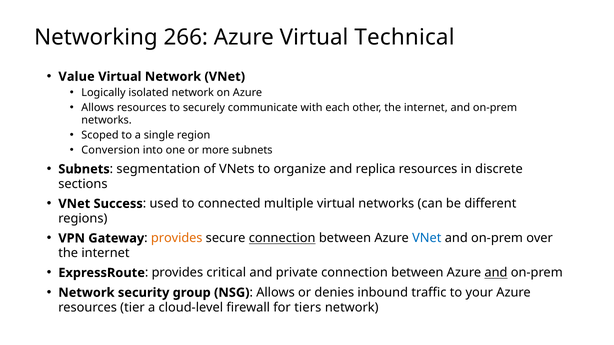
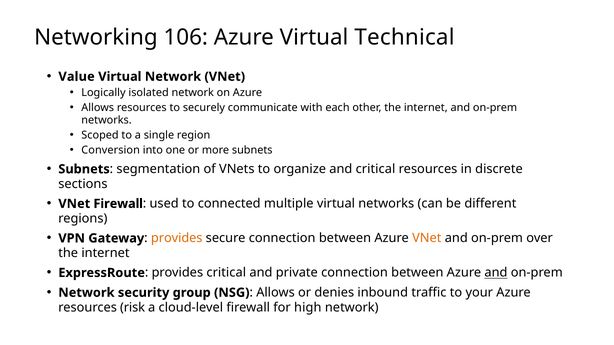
266: 266 -> 106 (186, 37)
and replica: replica -> critical (375, 169)
VNet Success: Success -> Firewall (118, 204)
connection underline: present -> none (282, 238)
VNet colour: blue -> orange (427, 238)
tier: tier -> risk (133, 308)
tiers: tiers -> high (308, 308)
